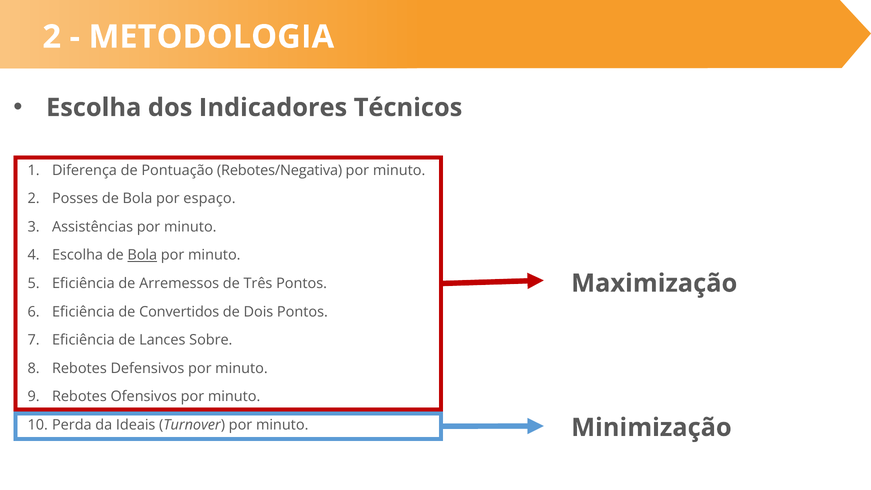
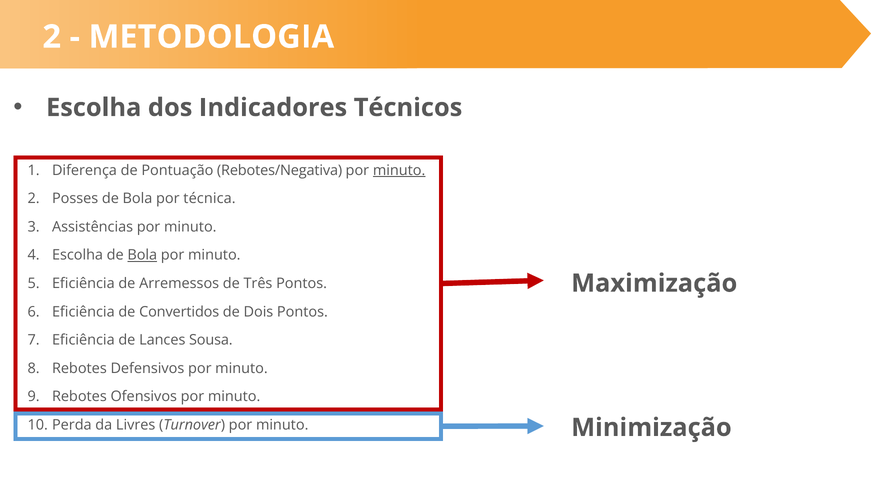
minuto underline: none -> present (399, 170)
espaço: espaço -> técnica (210, 199)
Sobre: Sobre -> Sousa (211, 340)
Ideais: Ideais -> Livres (136, 425)
